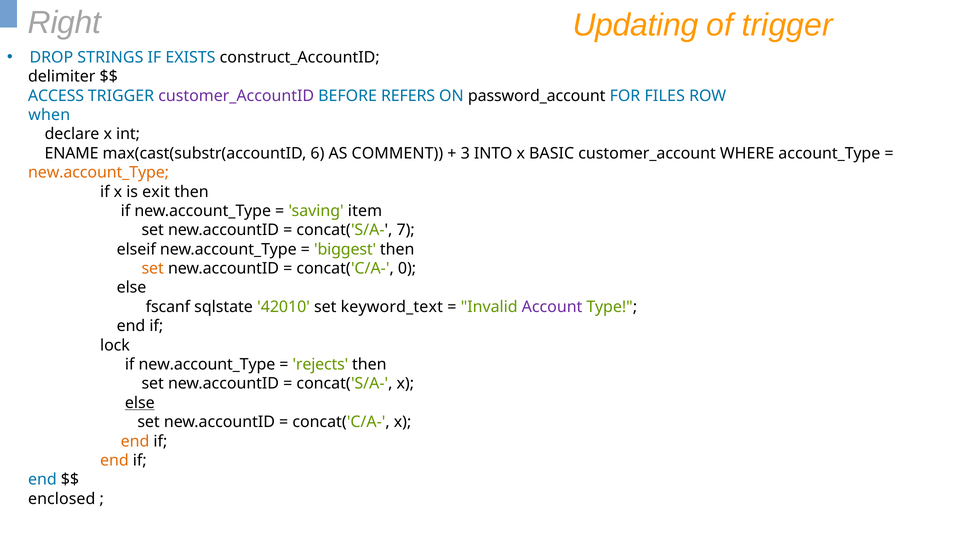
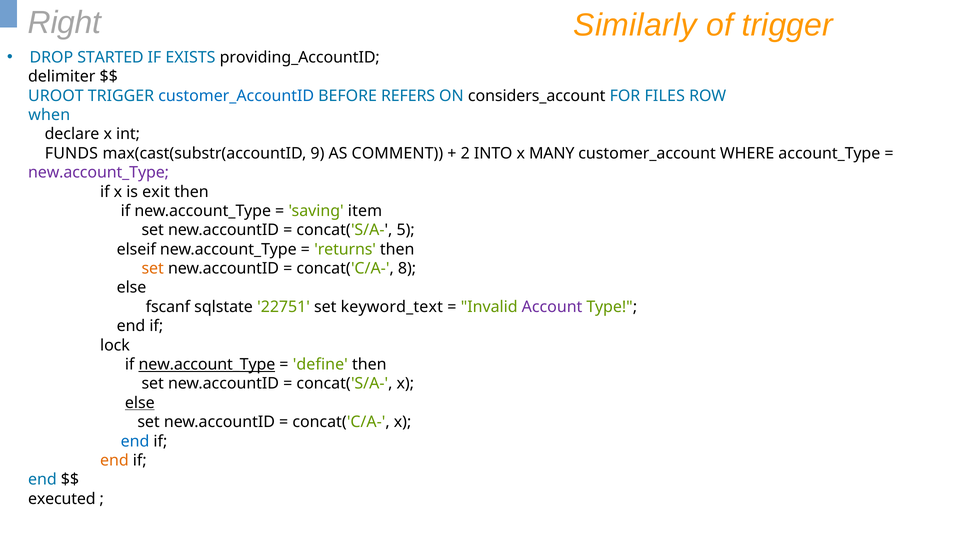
Updating: Updating -> Similarly (635, 25)
STRINGS: STRINGS -> STARTED (111, 57)
construct_AccountID: construct_AccountID -> providing_AccountID (300, 57)
ACCESS: ACCESS -> UROOT (56, 96)
customer_AccountID colour: purple -> blue (236, 96)
password_account: password_account -> considers_account (537, 96)
ENAME: ENAME -> FUNDS (71, 153)
6: 6 -> 9 (317, 153)
3: 3 -> 2 (465, 153)
BASIC: BASIC -> MANY (552, 153)
new.account_Type colour: orange -> purple (99, 173)
7: 7 -> 5 (406, 230)
biggest: biggest -> returns (345, 249)
0: 0 -> 8 (407, 269)
42010: 42010 -> 22751 (284, 307)
new.account_Type underline: none -> present (207, 364)
rejects: rejects -> define (320, 364)
end colour: orange -> blue (135, 441)
enclosed: enclosed -> executed (62, 499)
